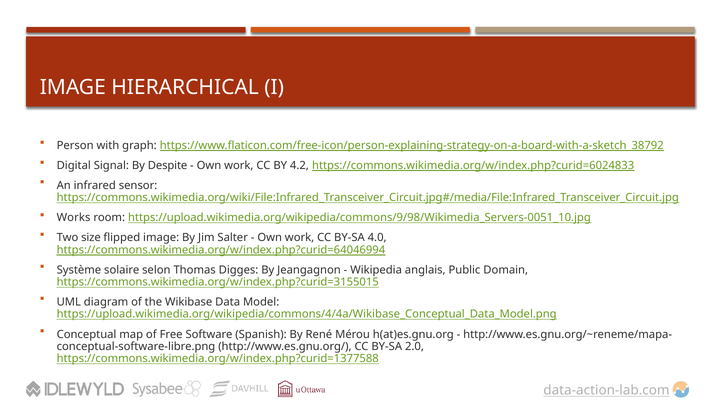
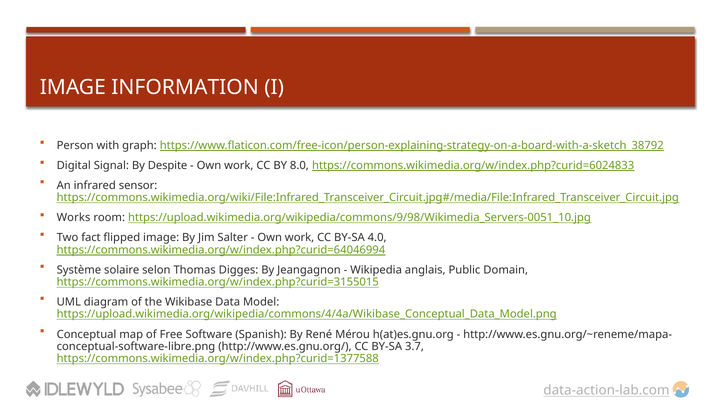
HIERARCHICAL: HIERARCHICAL -> INFORMATION (185, 88)
4.2: 4.2 -> 8.0 (299, 166)
size: size -> fact (91, 238)
2.0: 2.0 -> 3.7 (414, 347)
